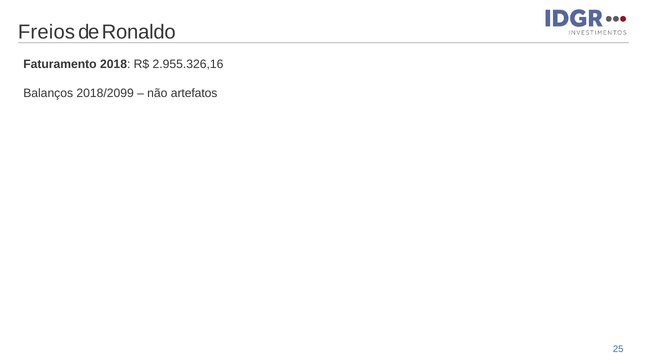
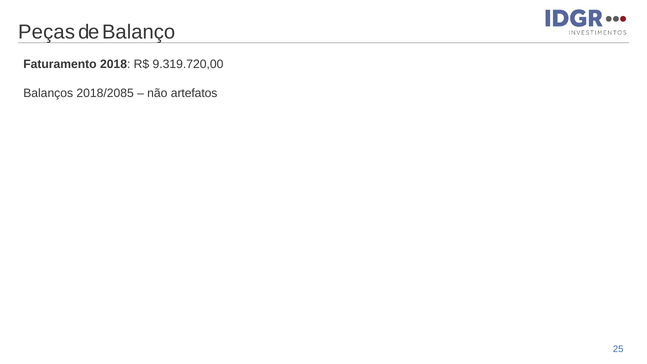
Freios: Freios -> Peças (47, 32)
Ronaldo: Ronaldo -> Balanço (139, 32)
2.955.326,16: 2.955.326,16 -> 9.319.720,00 (188, 64)
2018/2099: 2018/2099 -> 2018/2085 (105, 93)
